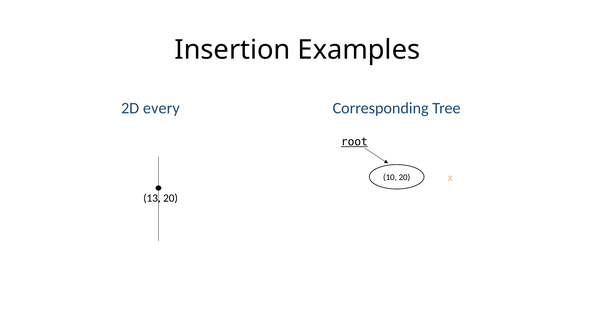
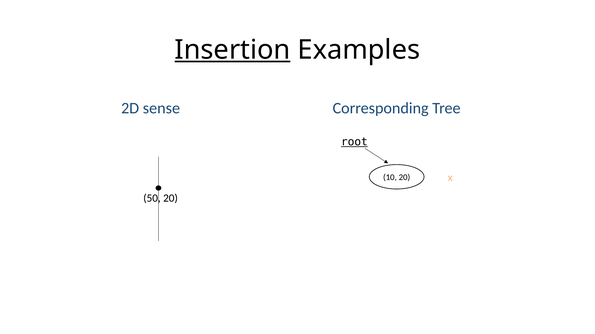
Insertion underline: none -> present (232, 50)
every: every -> sense (161, 109)
13: 13 -> 50 (152, 198)
